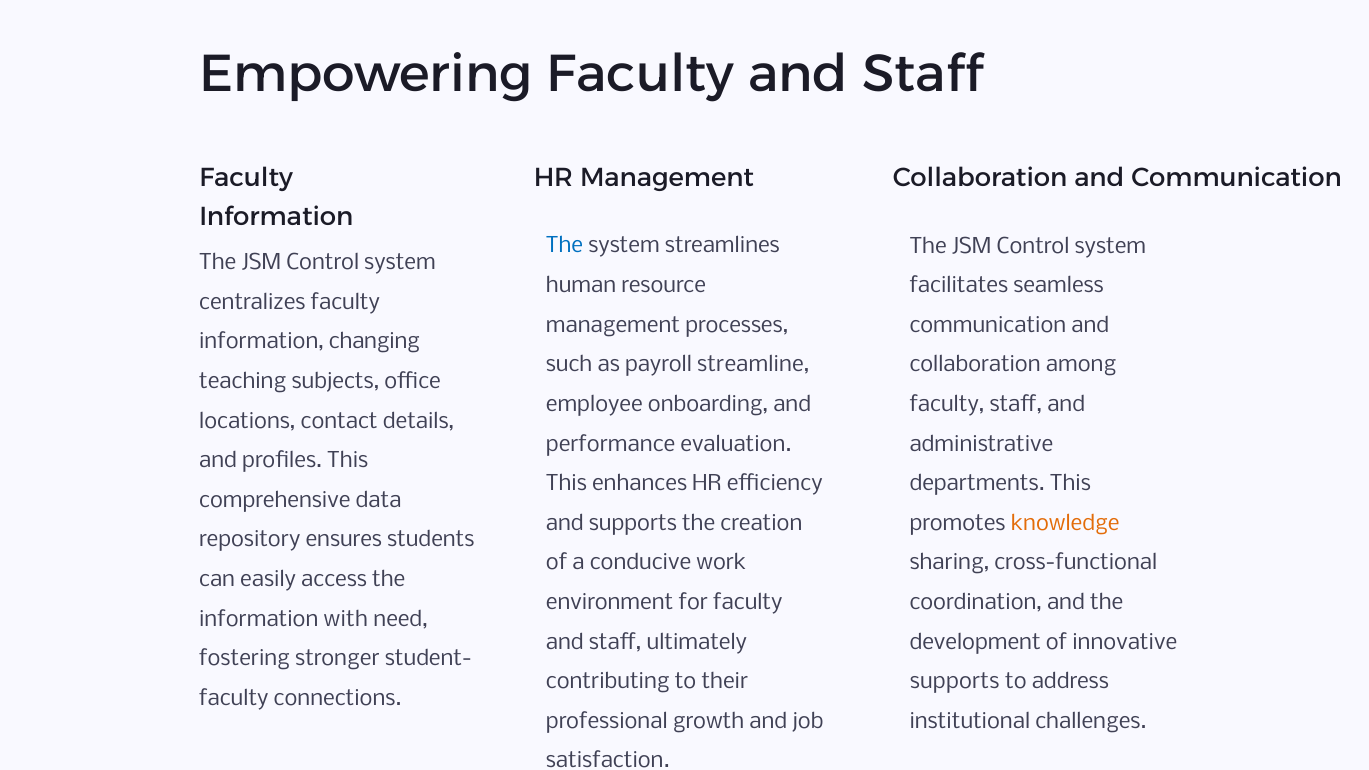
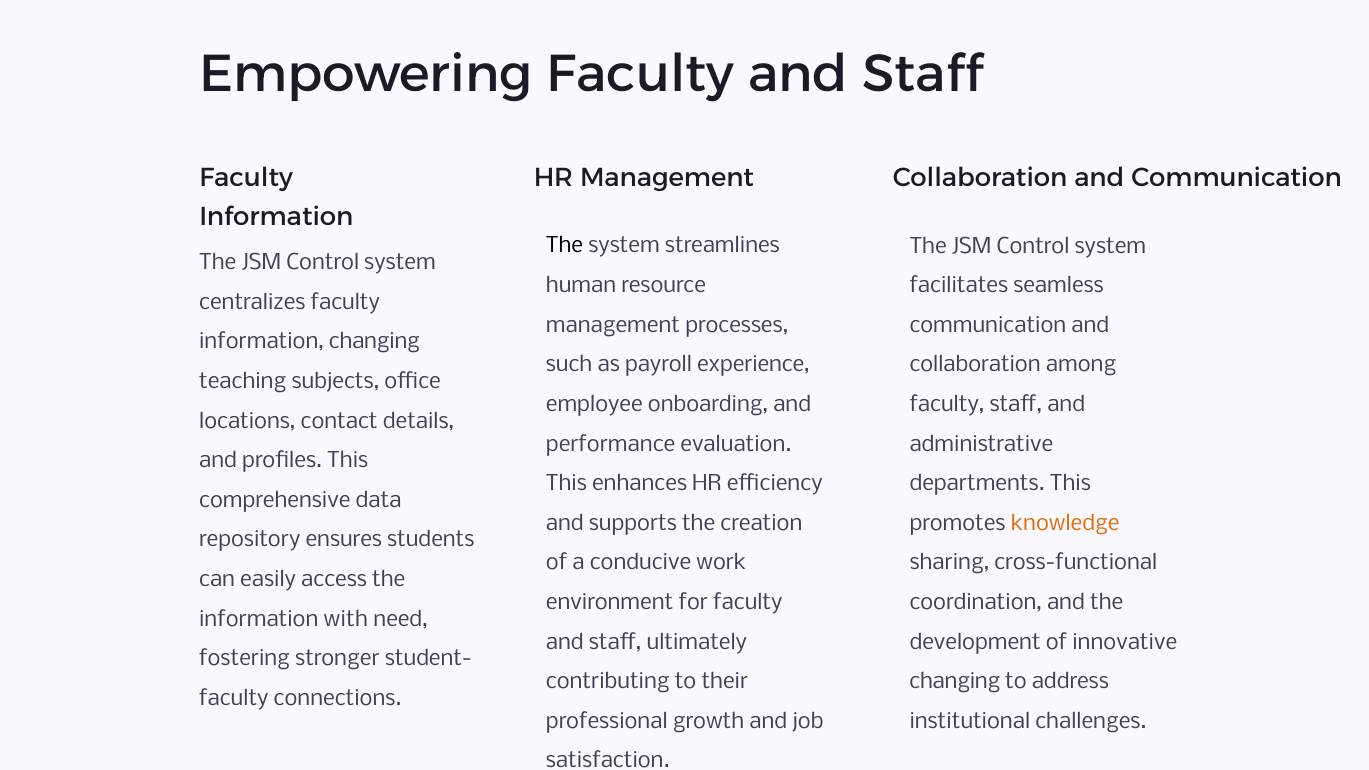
The colour: blue -> black (565, 246)
streamline: streamline -> experience (753, 365)
supports: supports -> changing (955, 682)
